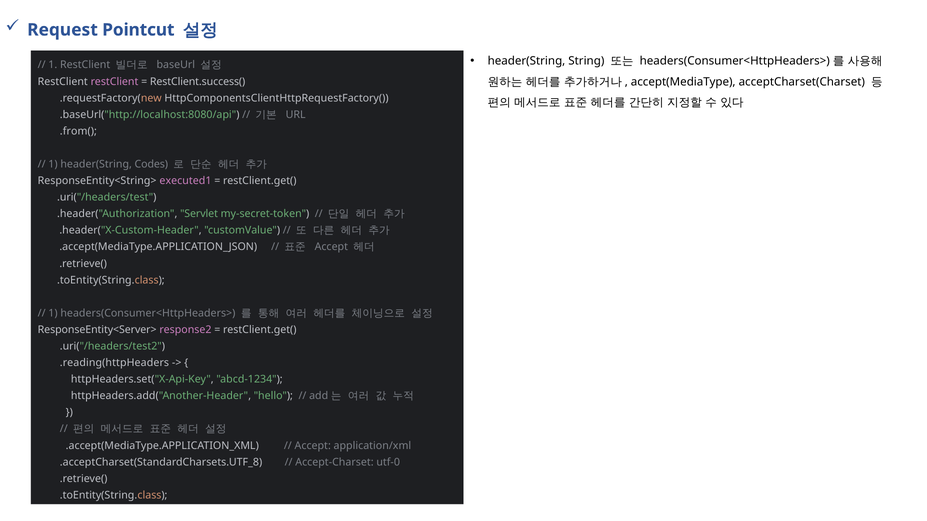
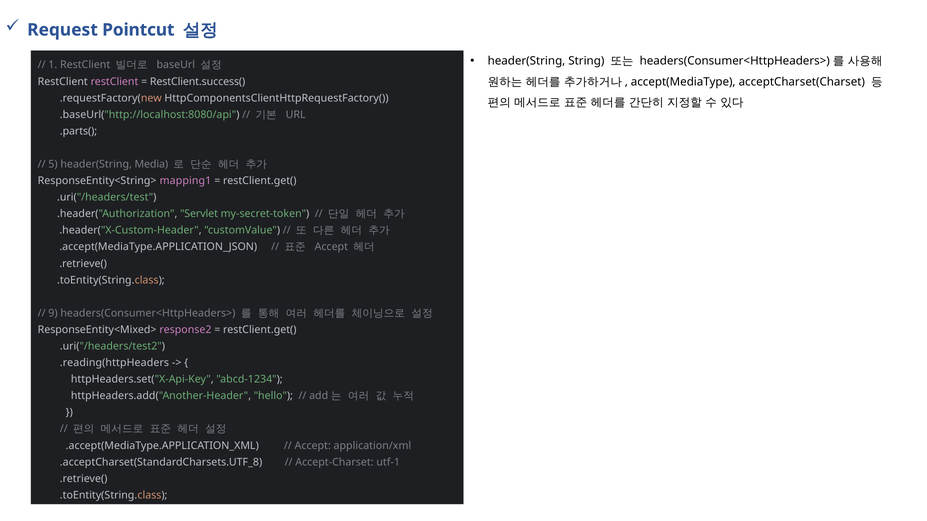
.from(: .from( -> .parts( (78, 131)
1: 1 -> 5 (53, 164)
Codes: Codes -> Media (151, 164)
executed1: executed1 -> mapping1 (185, 181)
1: 1 -> 9 (53, 313)
ResponseEntity<Server>: ResponseEntity<Server> -> ResponseEntity<Mixed> (97, 330)
utf-0: utf-0 -> utf-1 (388, 462)
